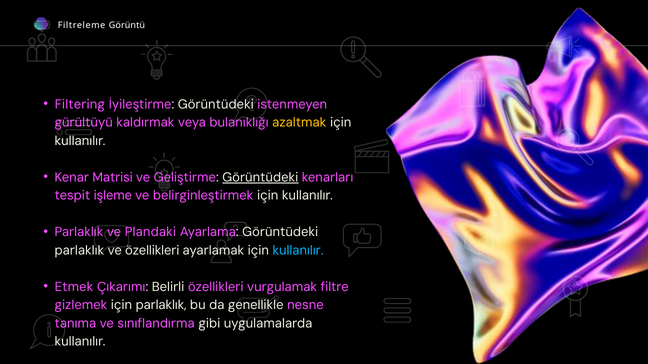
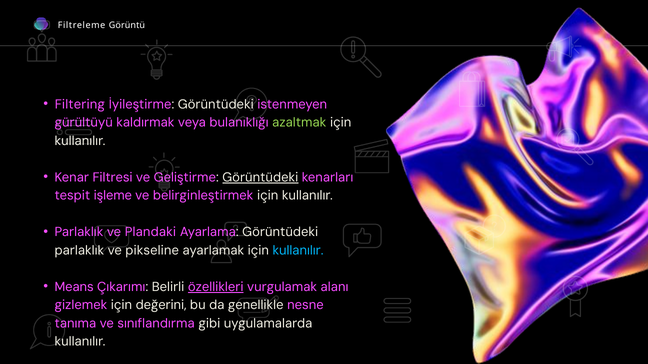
azaltmak colour: yellow -> light green (299, 123)
Matrisi: Matrisi -> Filtresi (113, 178)
özellikleri: özellikleri -> pikseline (152, 251)
Etmek: Etmek -> Means (74, 287)
özellikleri underline: none -> present (216, 287)
filtre: filtre -> alanı (335, 287)
için parlaklık: parlaklık -> değerini (161, 305)
